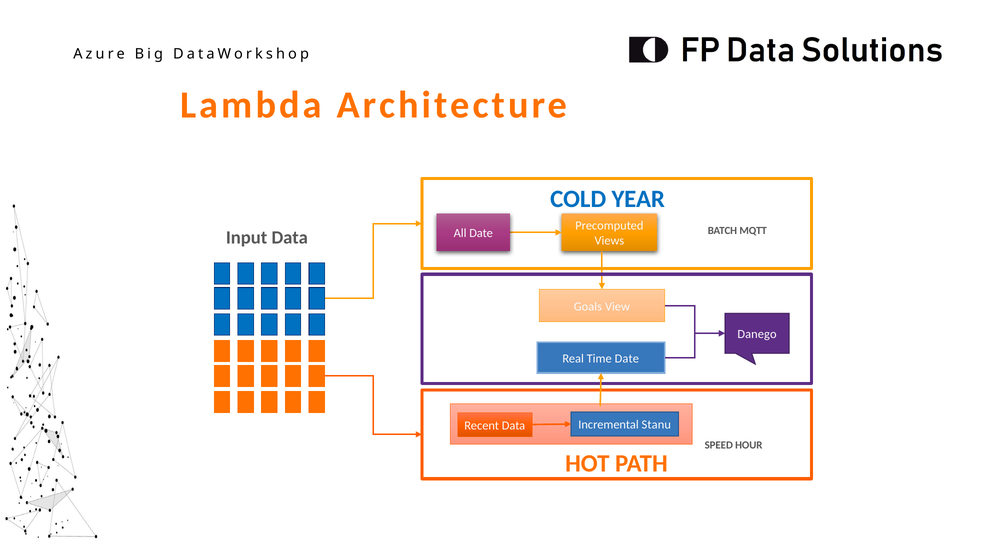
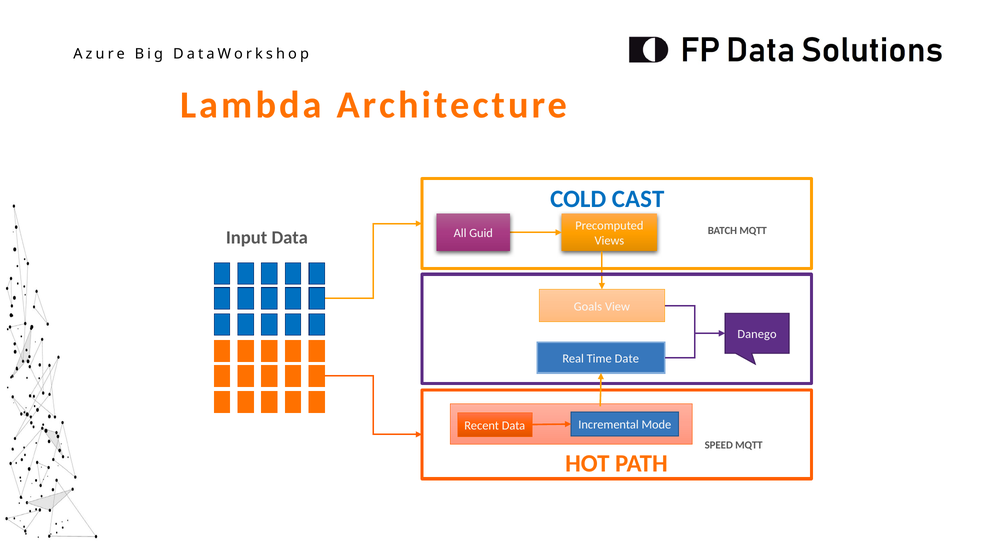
YEAR: YEAR -> CAST (638, 199)
All Date: Date -> Guid (481, 233)
Stanu: Stanu -> Mode (656, 425)
SPEED HOUR: HOUR -> MQTT (749, 445)
